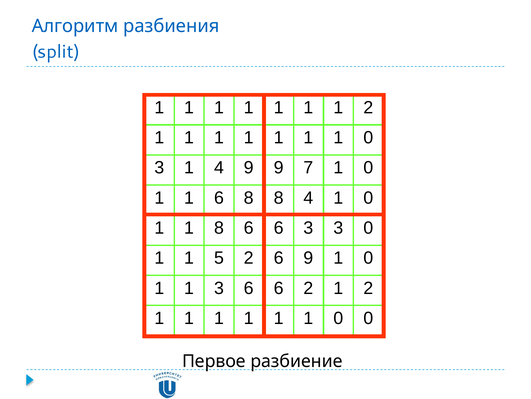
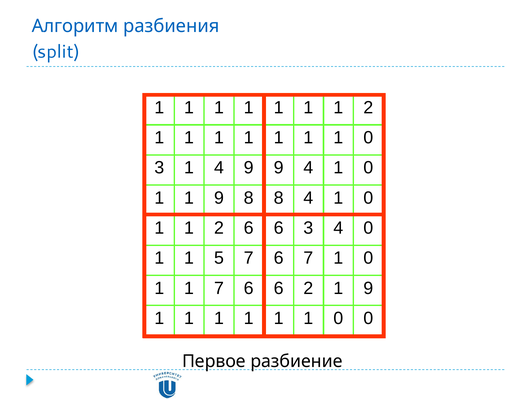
9 7: 7 -> 4 (309, 167)
1 1 6: 6 -> 9 (219, 198)
8: 8 -> 2 (219, 228)
3 3: 3 -> 4 (338, 228)
5 2: 2 -> 7 (249, 258)
6 9: 9 -> 7 (309, 258)
1 3: 3 -> 7 (219, 288)
2 1 2: 2 -> 9 (368, 288)
